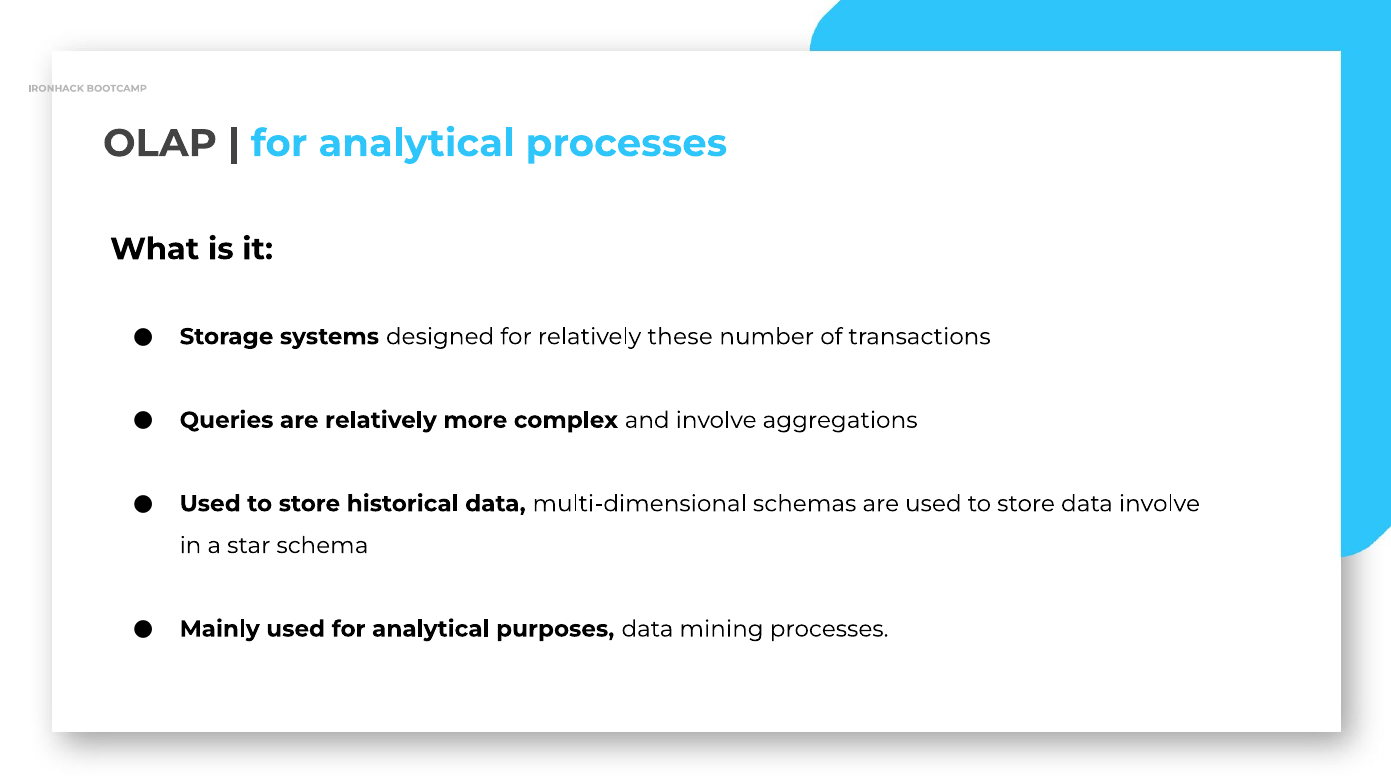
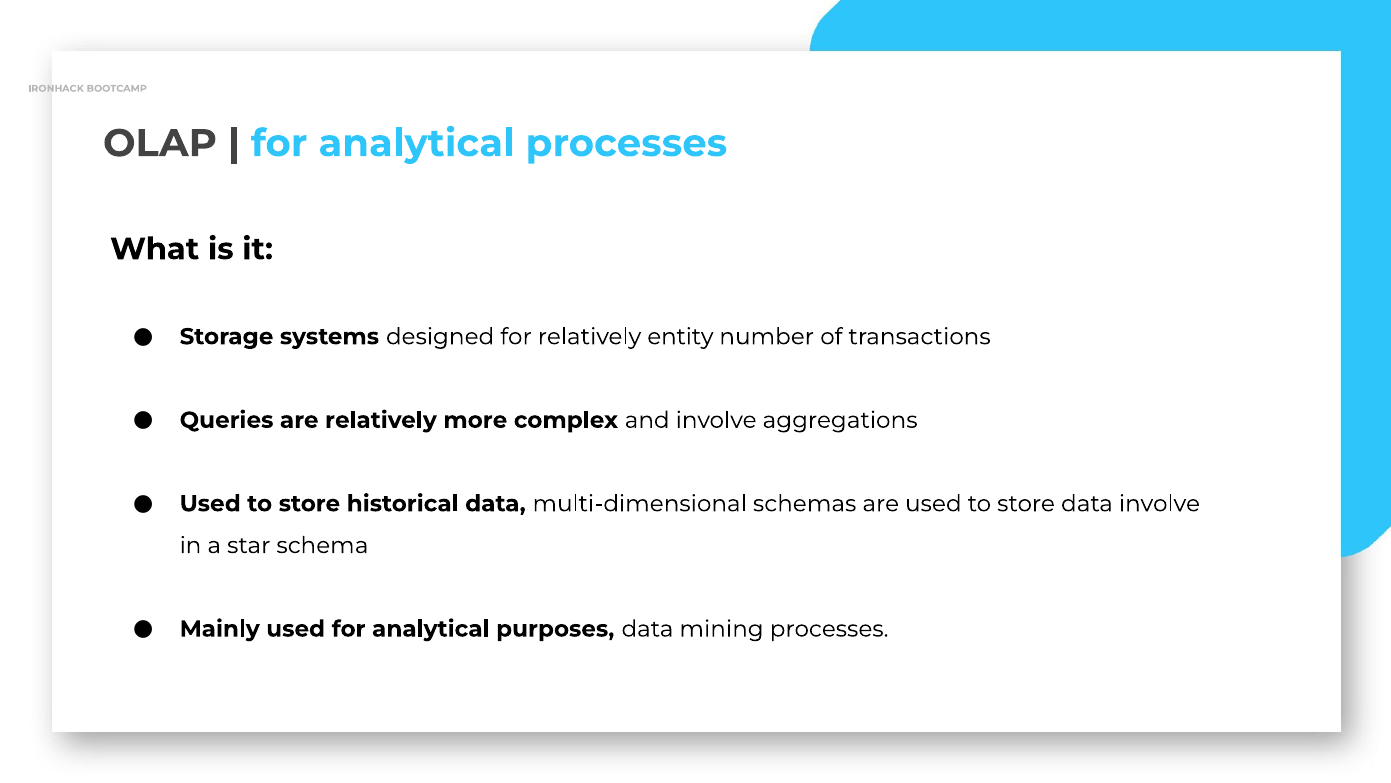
these: these -> entity (680, 336)
